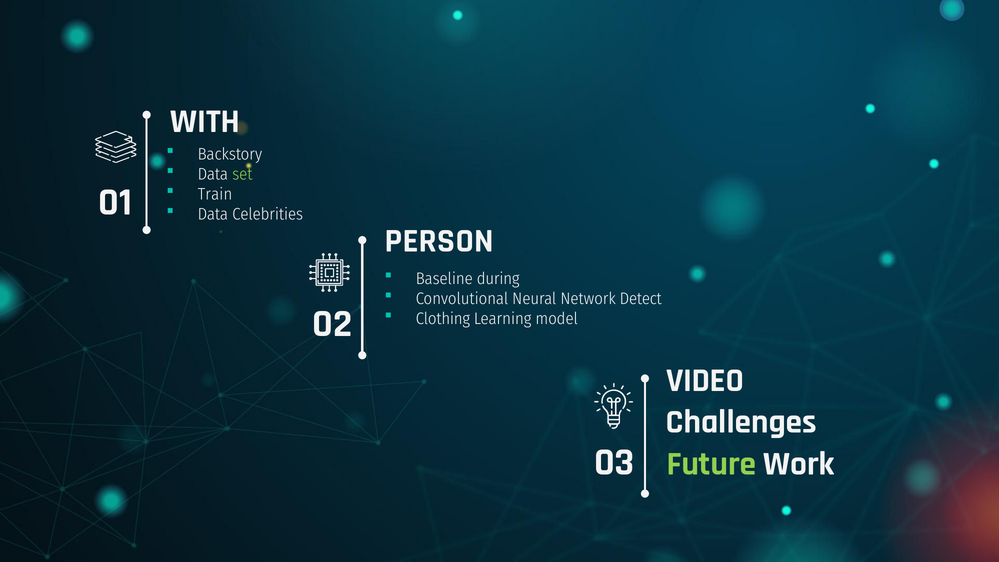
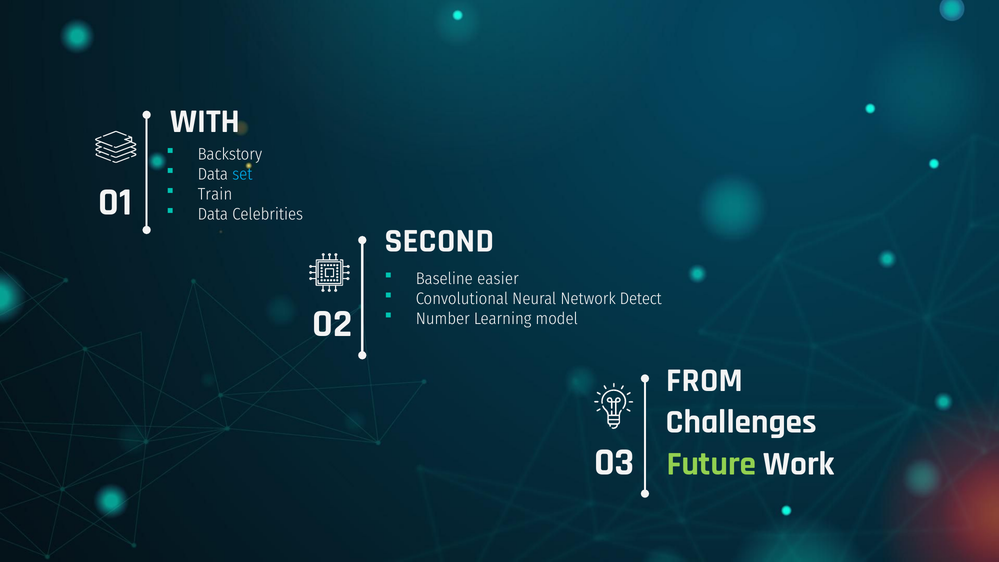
set colour: light green -> light blue (242, 174)
PERSON: PERSON -> SECOND (439, 241)
during: during -> easier (498, 279)
Clothing: Clothing -> Number (443, 319)
VIDEO: VIDEO -> FROM (705, 380)
